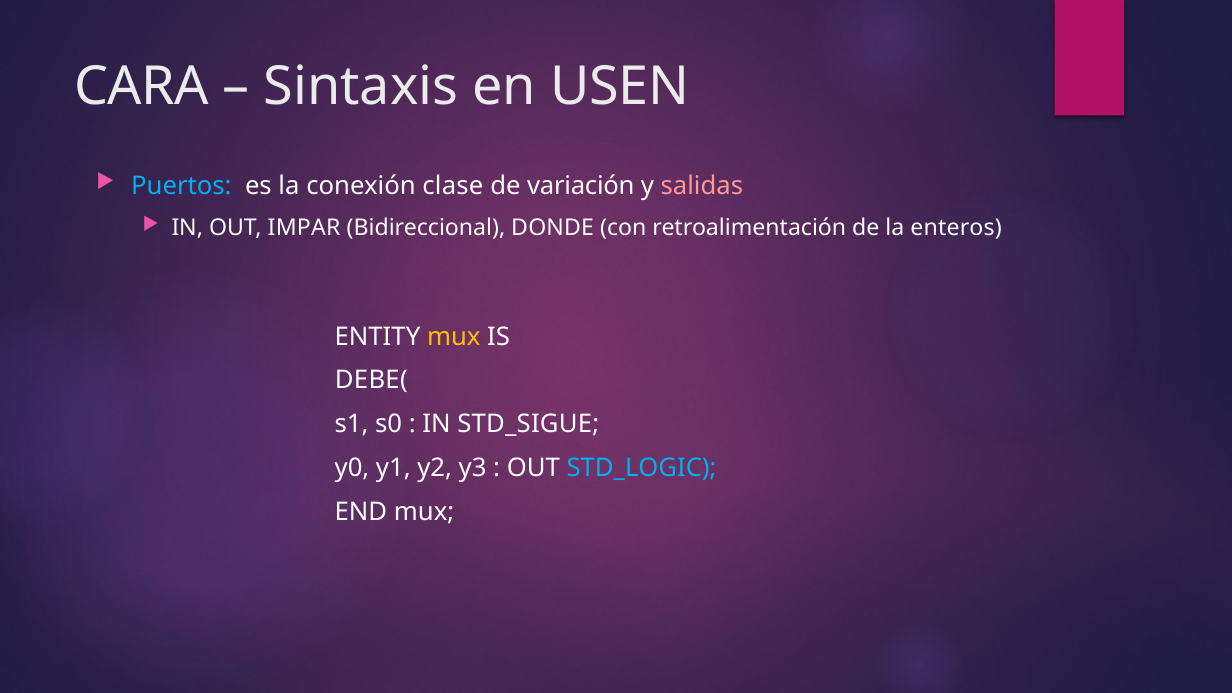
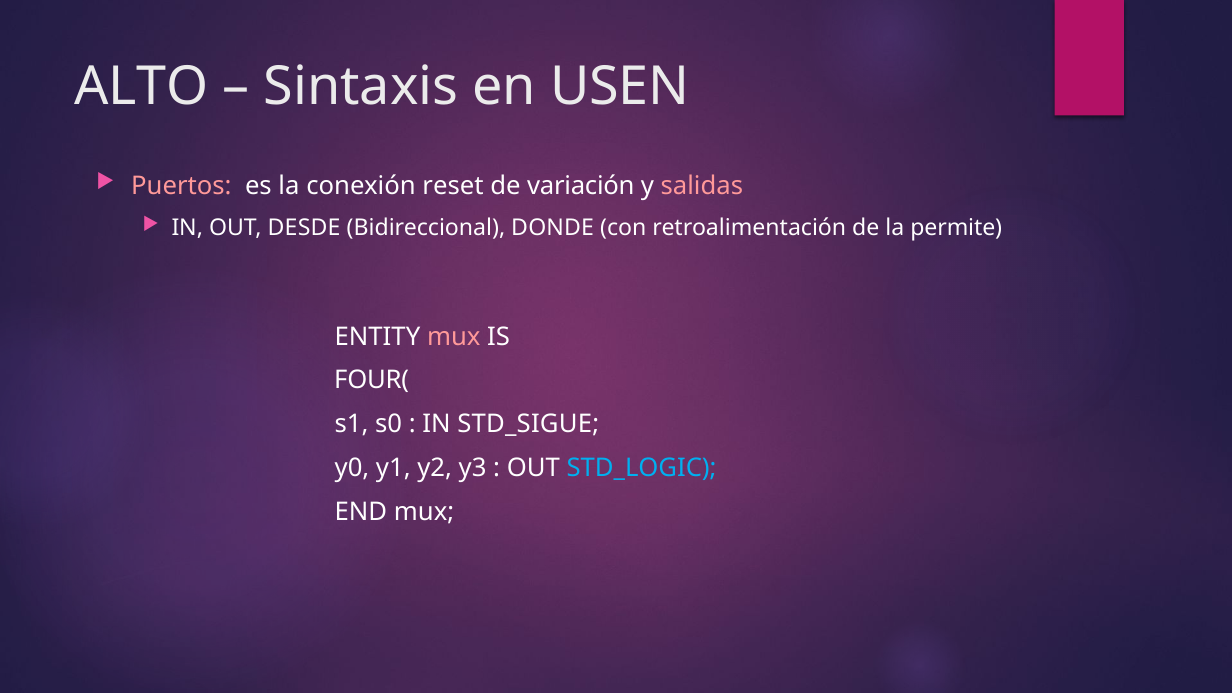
CARA: CARA -> ALTO (142, 87)
Puertos colour: light blue -> pink (181, 186)
clase: clase -> reset (453, 186)
IMPAR: IMPAR -> DESDE (304, 228)
enteros: enteros -> permite (956, 228)
mux colour: yellow -> pink (454, 337)
DEBE(: DEBE( -> FOUR( (372, 380)
